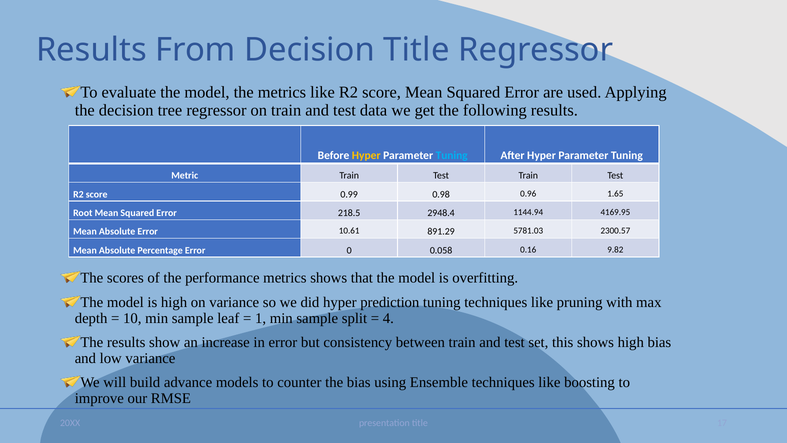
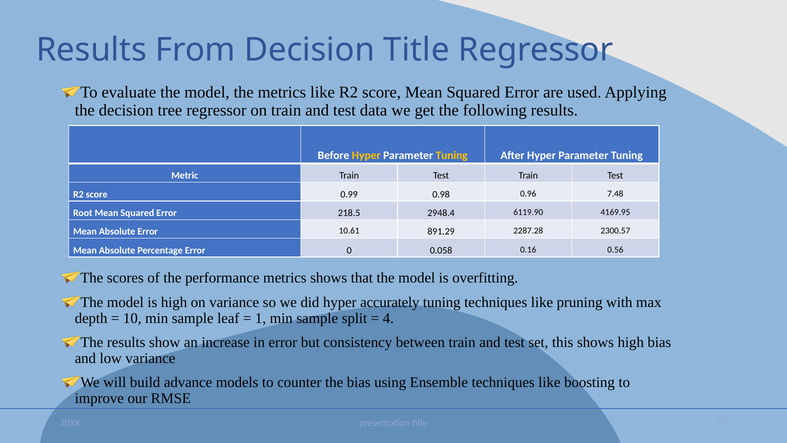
Tuning colour: light blue -> yellow (452, 155)
1.65: 1.65 -> 7.48 (615, 193)
1144.94: 1144.94 -> 6119.90 (528, 212)
5781.03: 5781.03 -> 2287.28 (528, 231)
9.82: 9.82 -> 0.56 (615, 249)
prediction: prediction -> accurately (390, 302)
